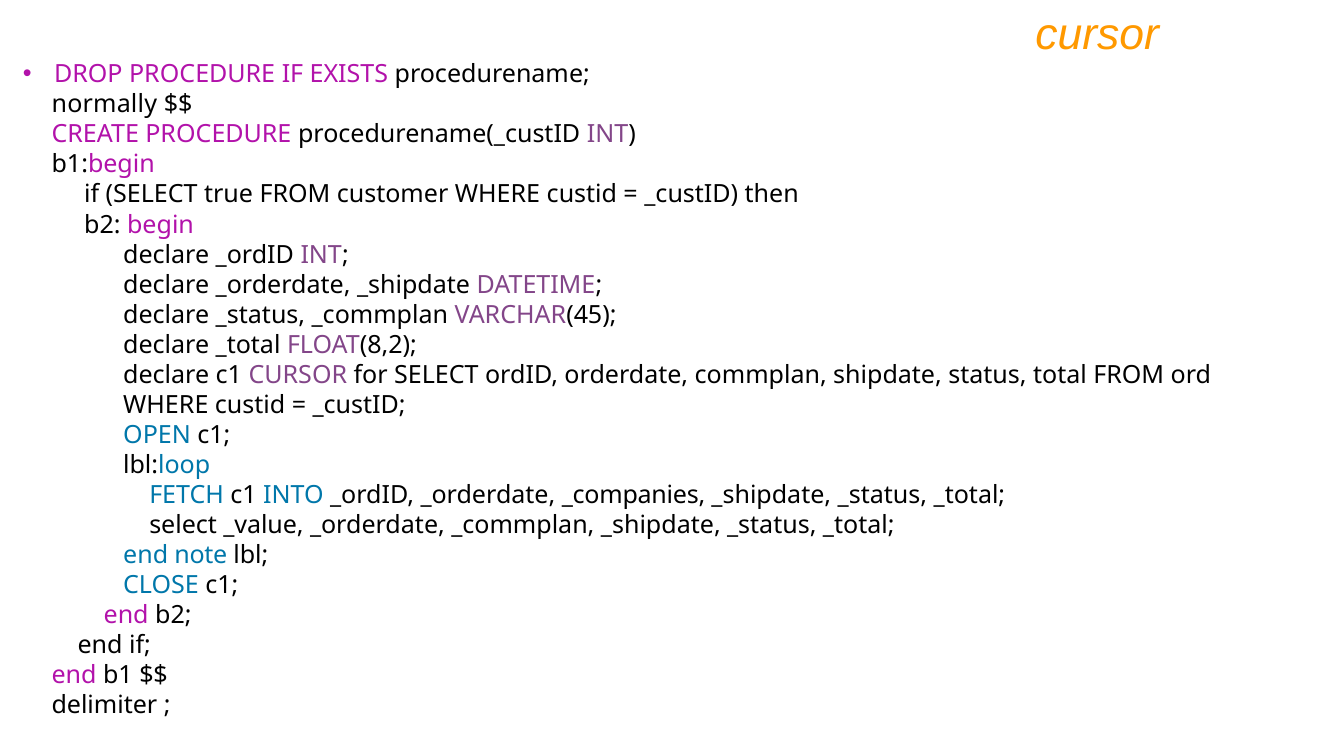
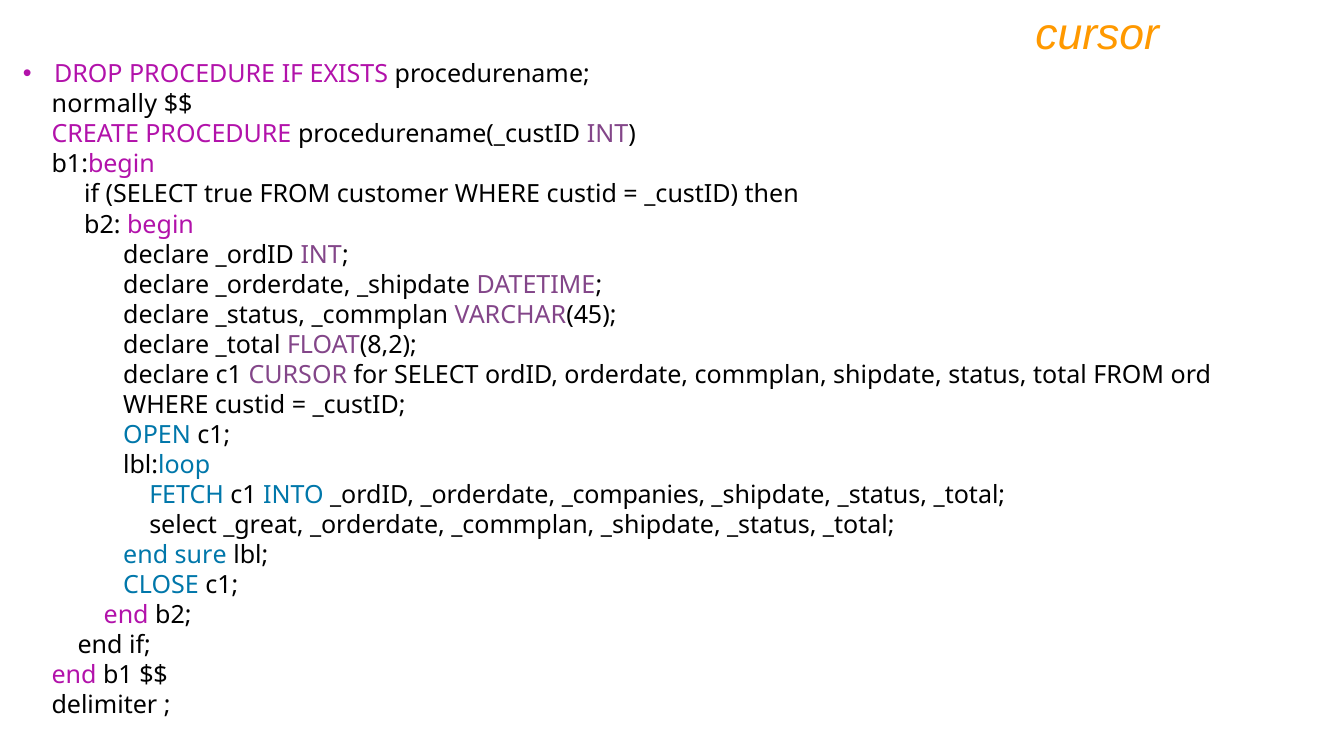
_value: _value -> _great (264, 526)
note: note -> sure (201, 556)
